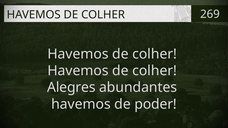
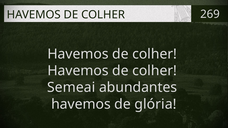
Alegres: Alegres -> Semeai (71, 88)
poder: poder -> glória (155, 104)
